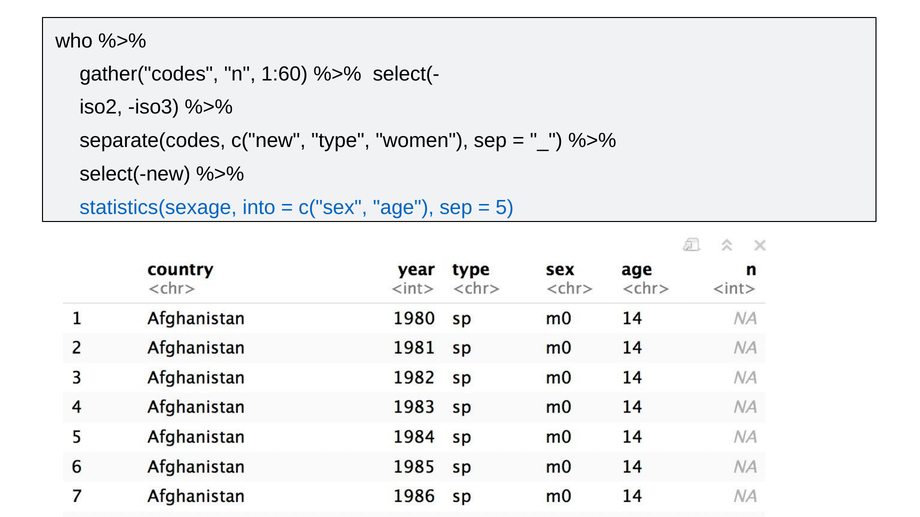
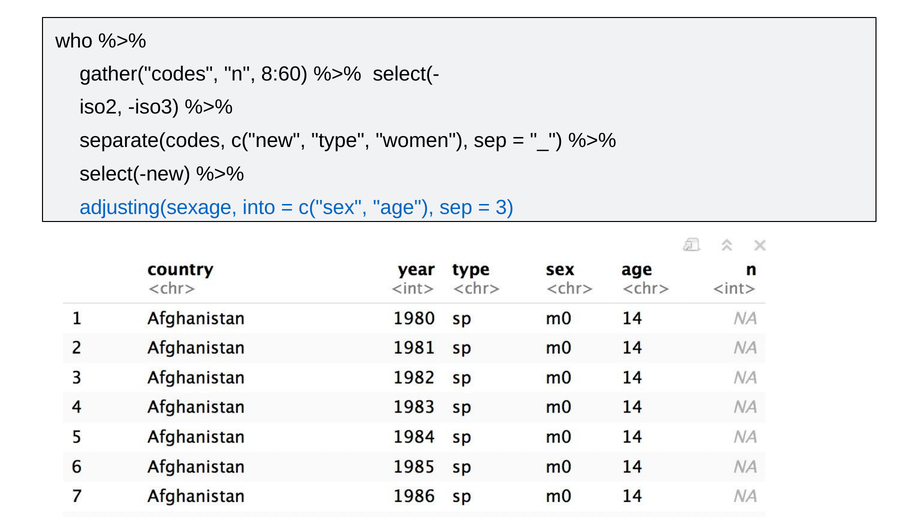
1:60: 1:60 -> 8:60 (284, 74)
statistics(sexage: statistics(sexage -> adjusting(sexage (158, 208)
5: 5 -> 3 (505, 208)
